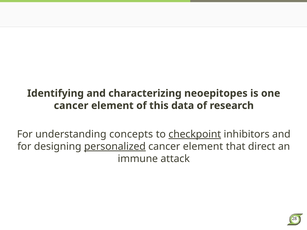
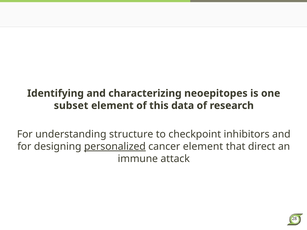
cancer: cancer -> subset (71, 106)
concepts: concepts -> structure (131, 134)
checkpoint underline: present -> none (195, 134)
